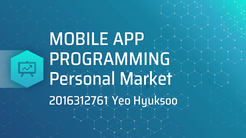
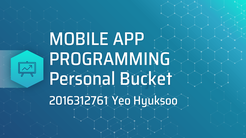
Market: Market -> Bucket (146, 79)
